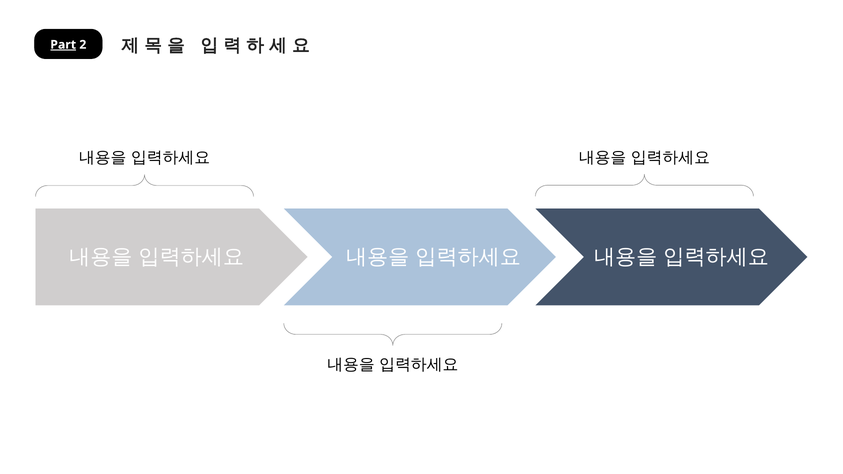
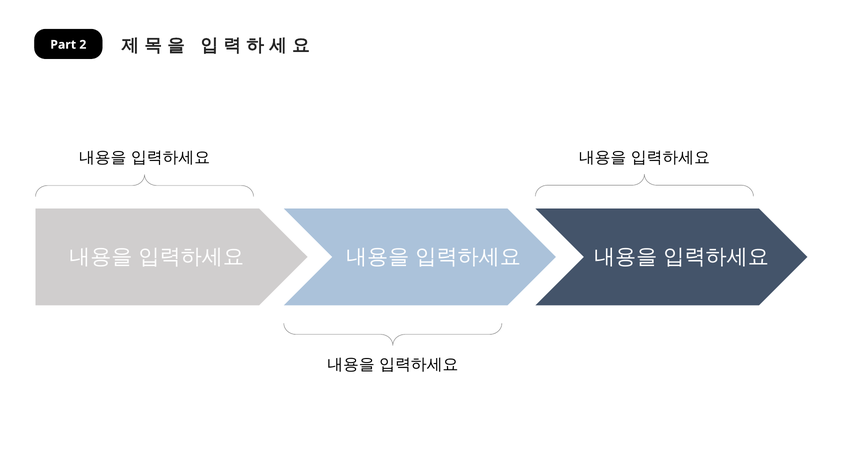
Part underline: present -> none (63, 45)
